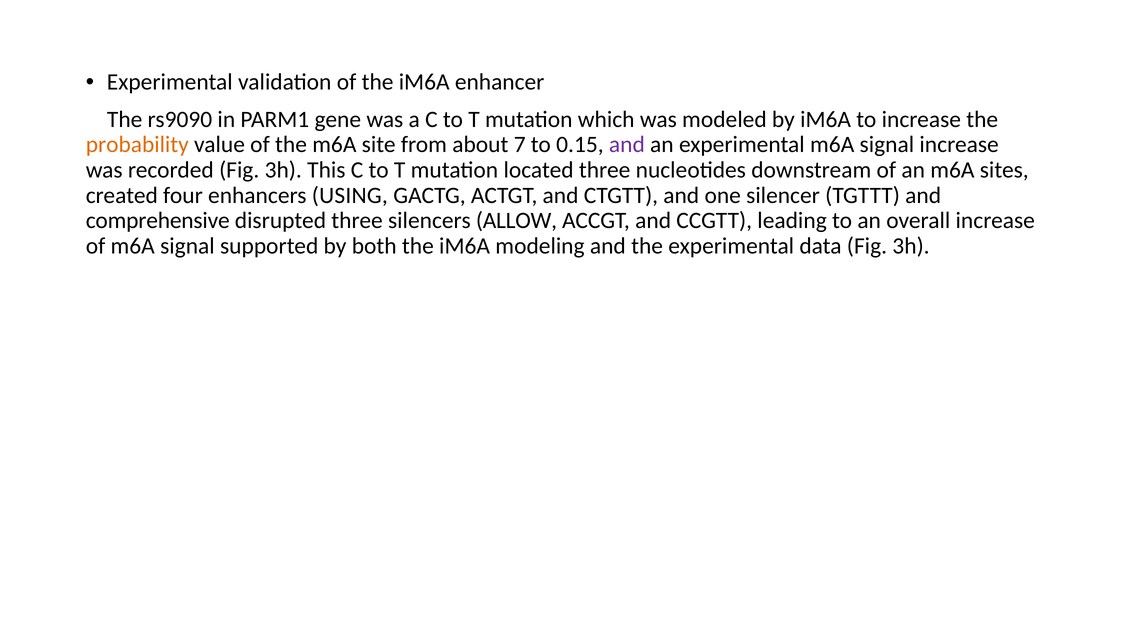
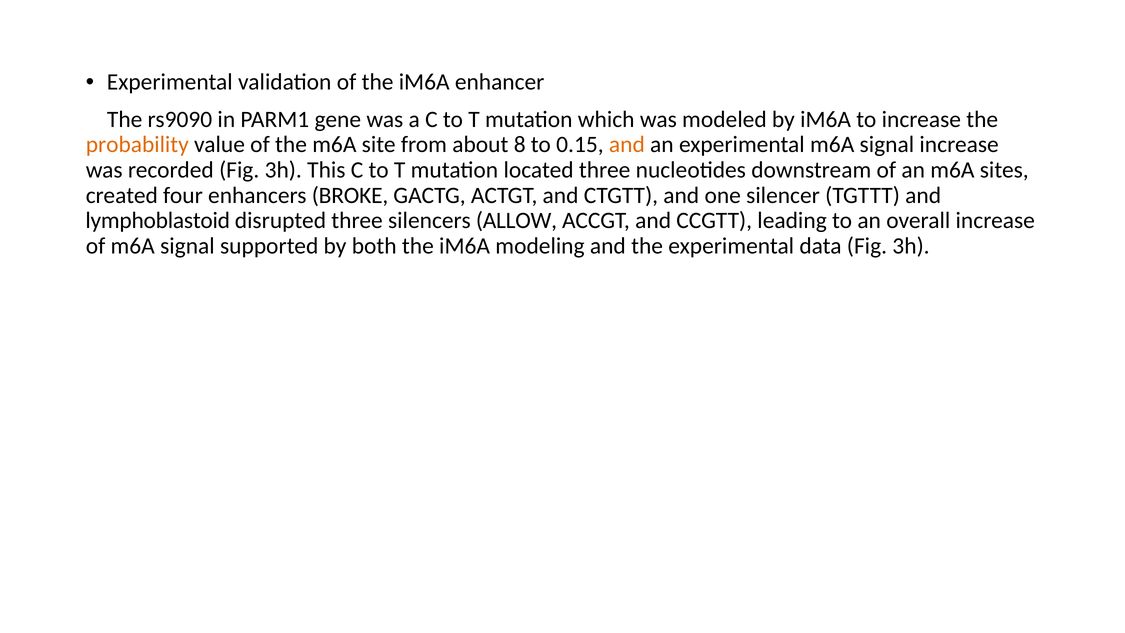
7: 7 -> 8 (520, 145)
and colour: purple -> orange (627, 145)
USING: USING -> BROKE (350, 195)
comprehensive: comprehensive -> lymphoblastoid (158, 221)
